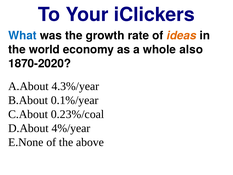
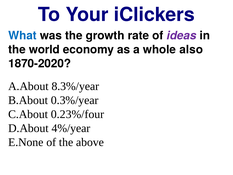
ideas colour: orange -> purple (182, 36)
4.3%/year: 4.3%/year -> 8.3%/year (75, 86)
0.1%/year: 0.1%/year -> 0.3%/year (75, 100)
0.23%/coal: 0.23%/coal -> 0.23%/four (78, 114)
